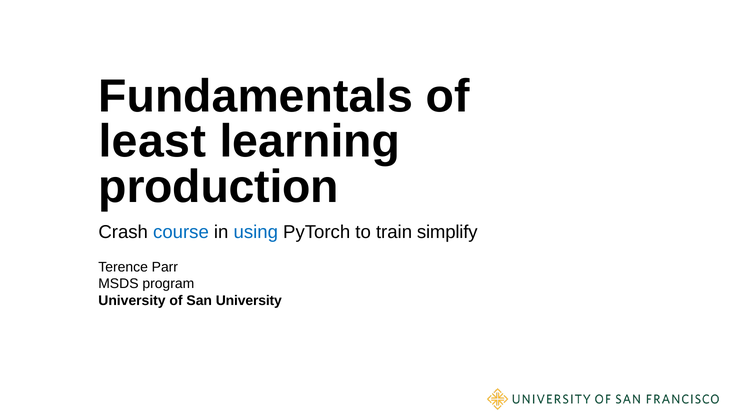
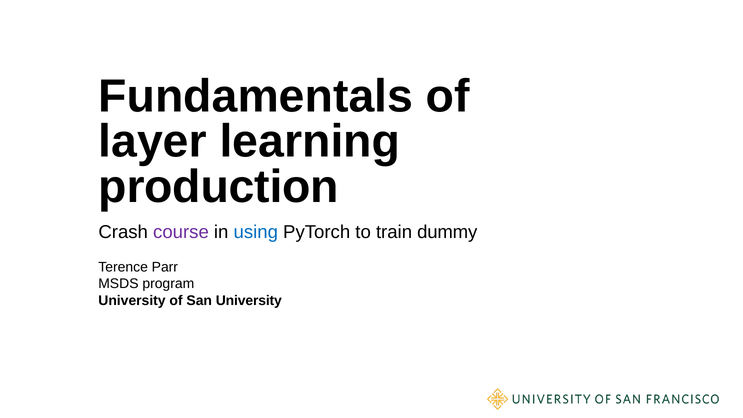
least: least -> layer (153, 142)
course colour: blue -> purple (181, 232)
simplify: simplify -> dummy (447, 232)
